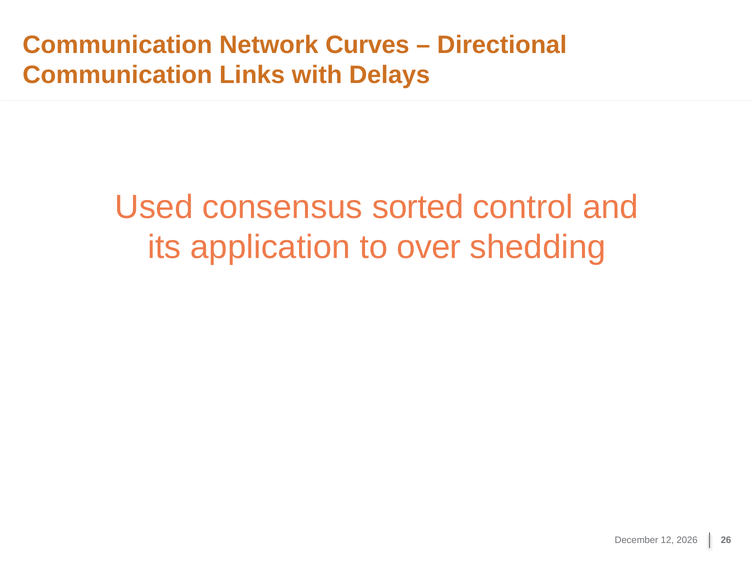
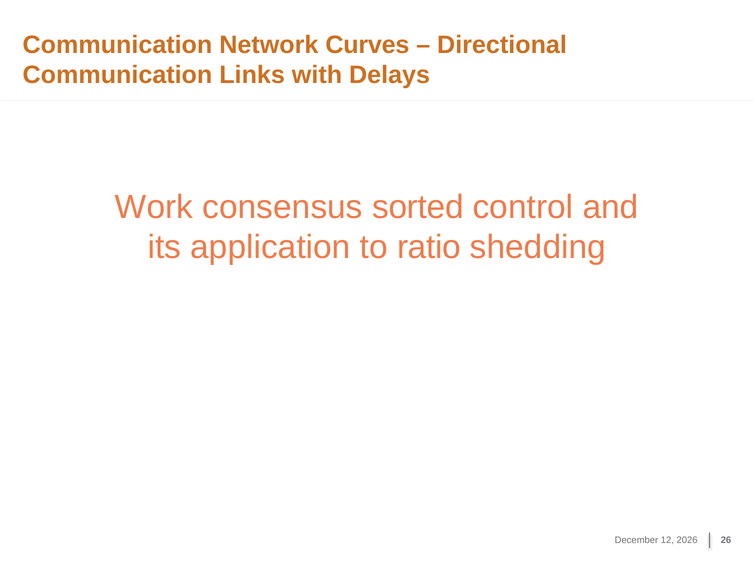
Used: Used -> Work (154, 207)
over: over -> ratio (429, 247)
